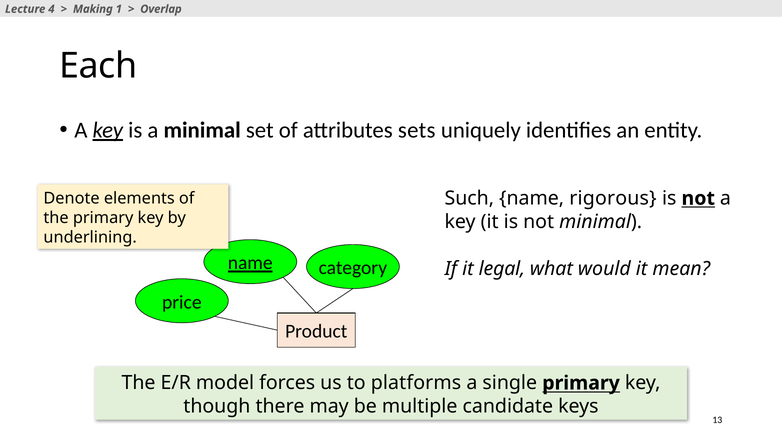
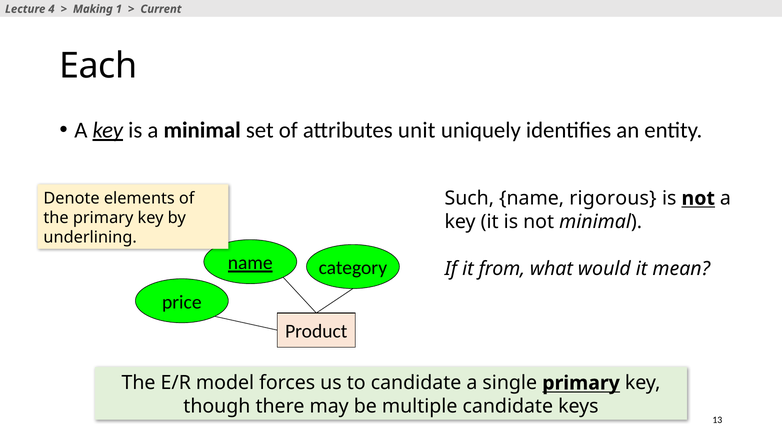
Overlap: Overlap -> Current (161, 9)
sets: sets -> unit (417, 130)
legal: legal -> from (502, 269)
to platforms: platforms -> candidate (416, 383)
